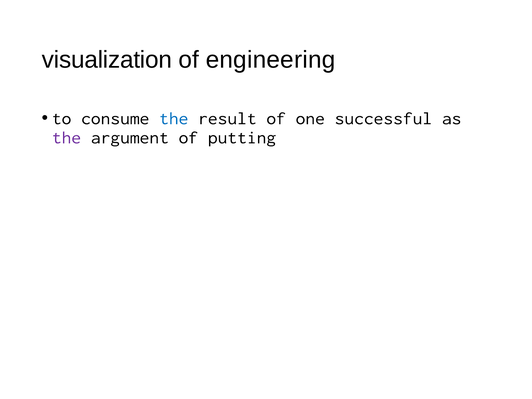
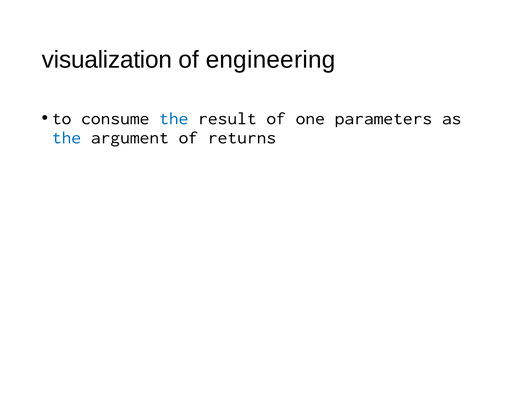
successful: successful -> parameters (383, 118)
the colour: purple -> blue (66, 137)
putting: putting -> returns (242, 137)
